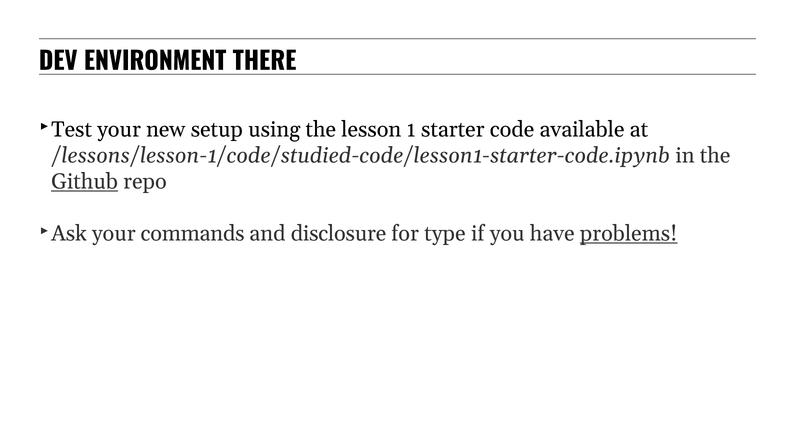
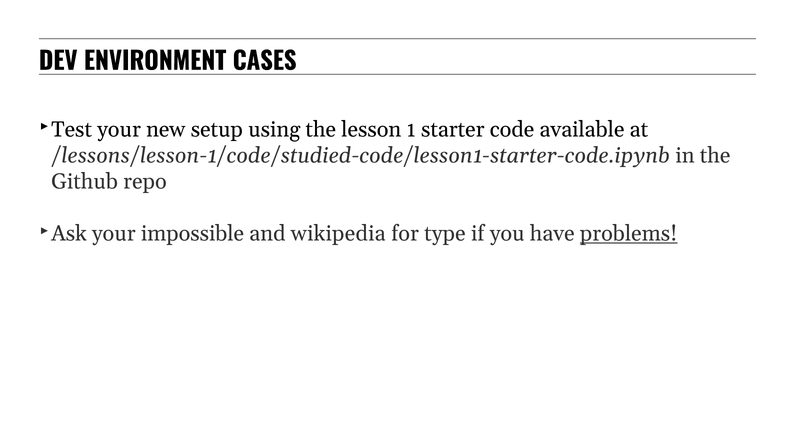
THERE: THERE -> CASES (265, 62)
Github underline: present -> none (85, 182)
commands: commands -> impossible (193, 234)
disclosure: disclosure -> wikipedia (338, 234)
